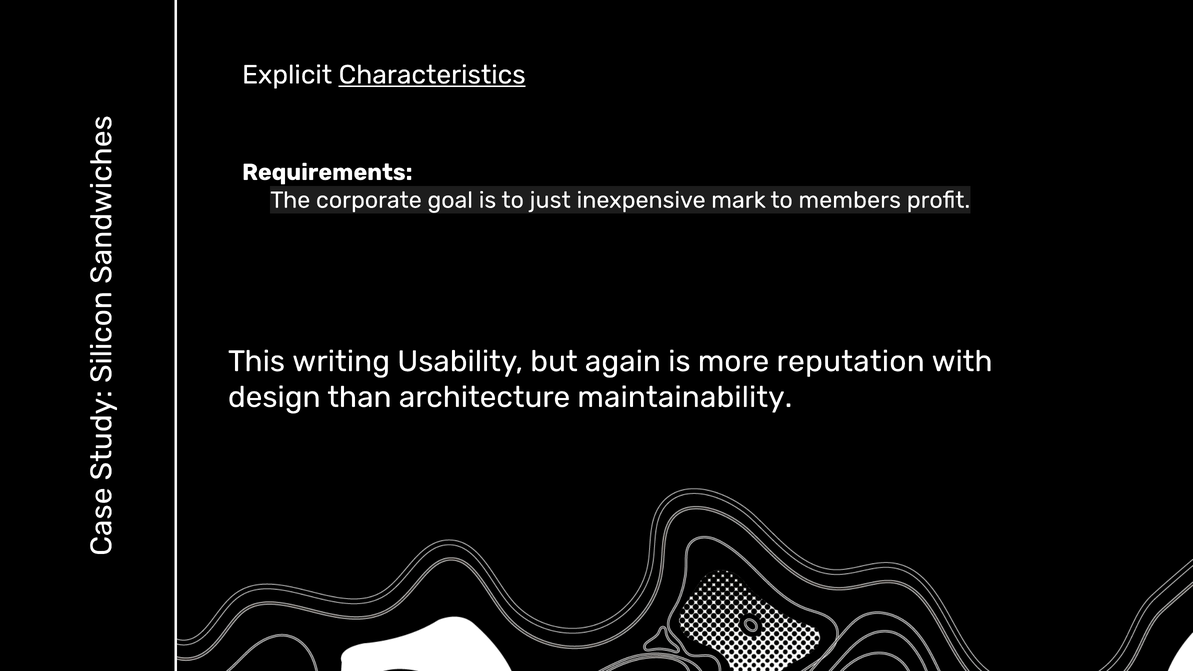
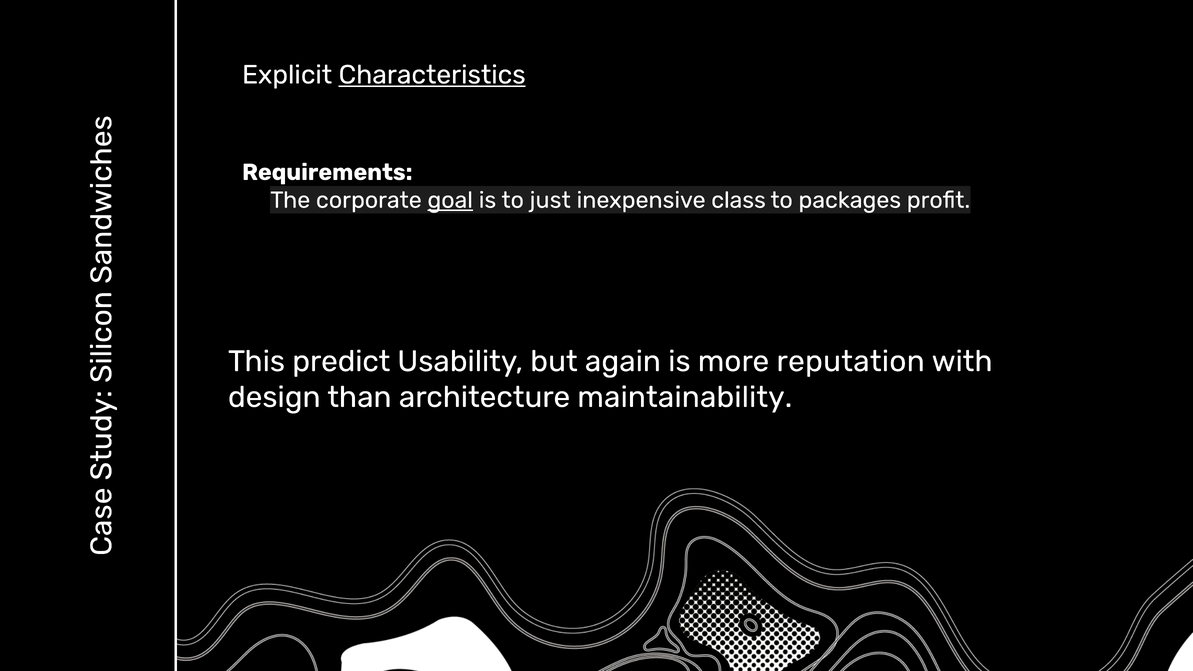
goal underline: none -> present (450, 200)
mark: mark -> class (739, 200)
members: members -> packages (850, 200)
writing: writing -> predict (341, 361)
